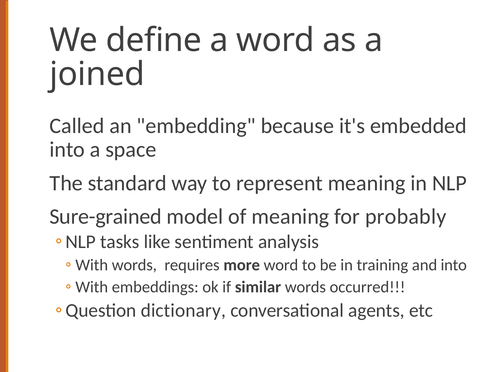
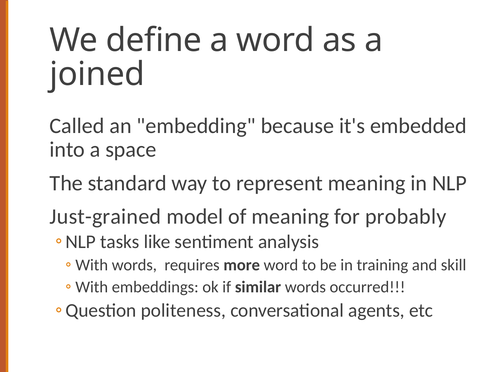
Sure-grained: Sure-grained -> Just-grained (105, 217)
and into: into -> skill (454, 265)
dictionary: dictionary -> politeness (183, 311)
